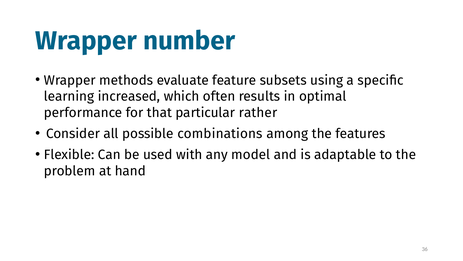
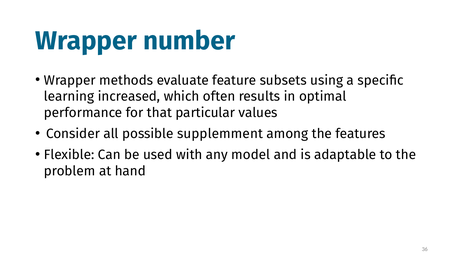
rather: rather -> values (258, 112)
combinations: combinations -> supplemment (220, 133)
